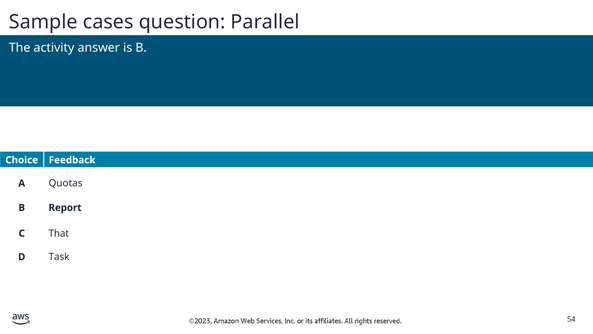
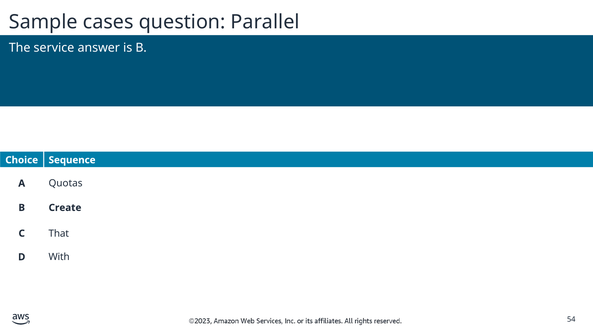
activity: activity -> service (54, 48)
Feedback: Feedback -> Sequence (72, 160)
Report: Report -> Create (65, 207)
Task: Task -> With (59, 257)
